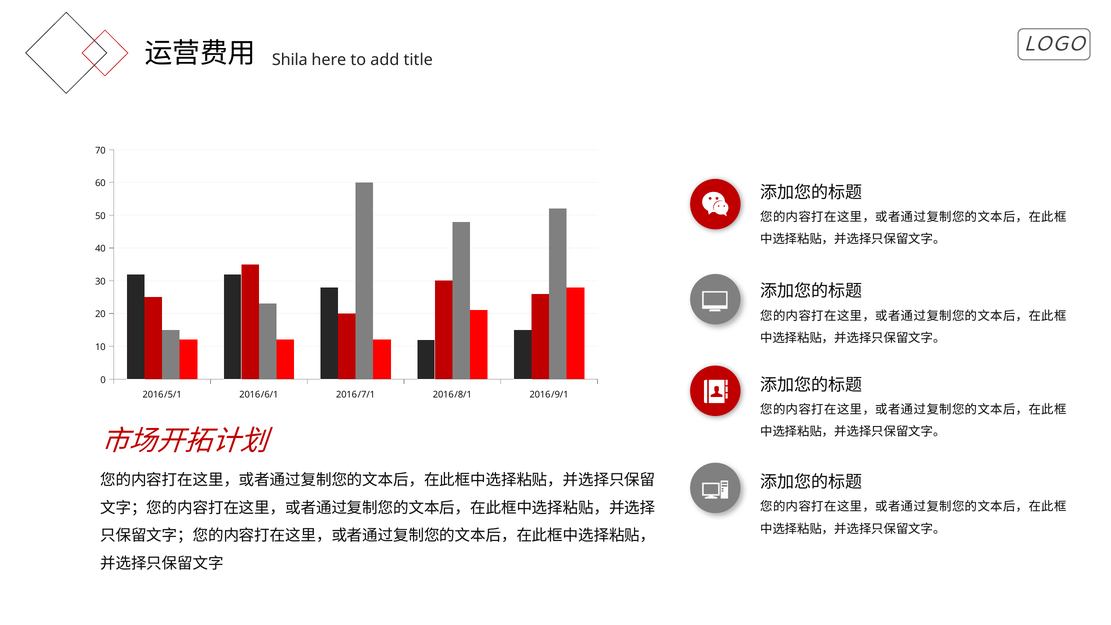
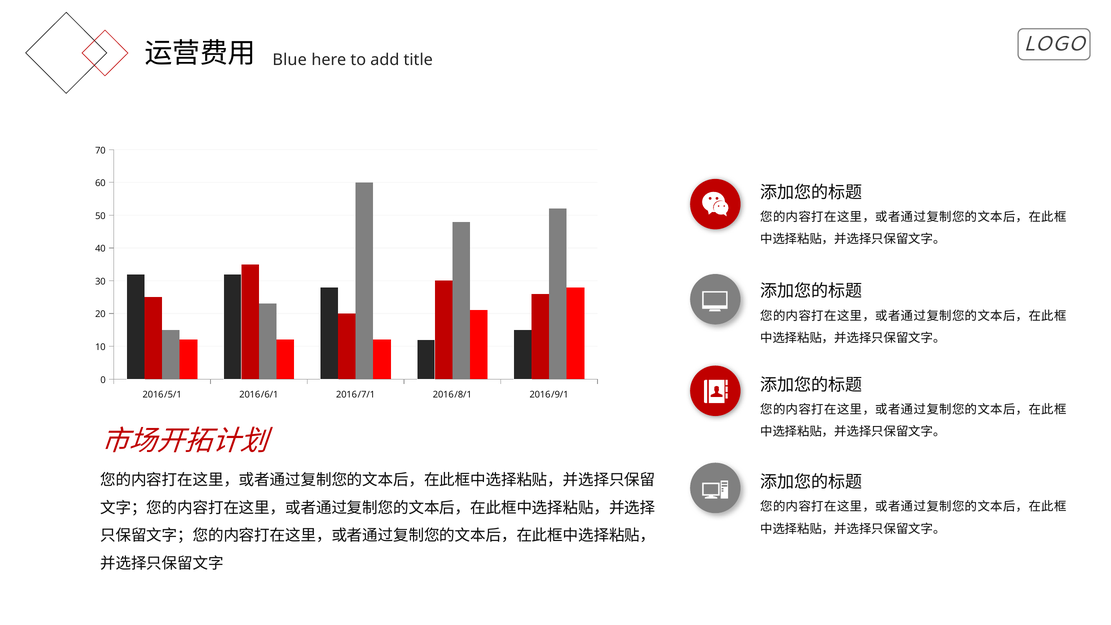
Shila: Shila -> Blue (290, 60)
